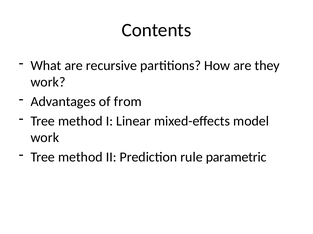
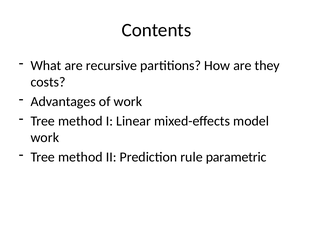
work: work -> costs (48, 82)
of from: from -> work (128, 102)
